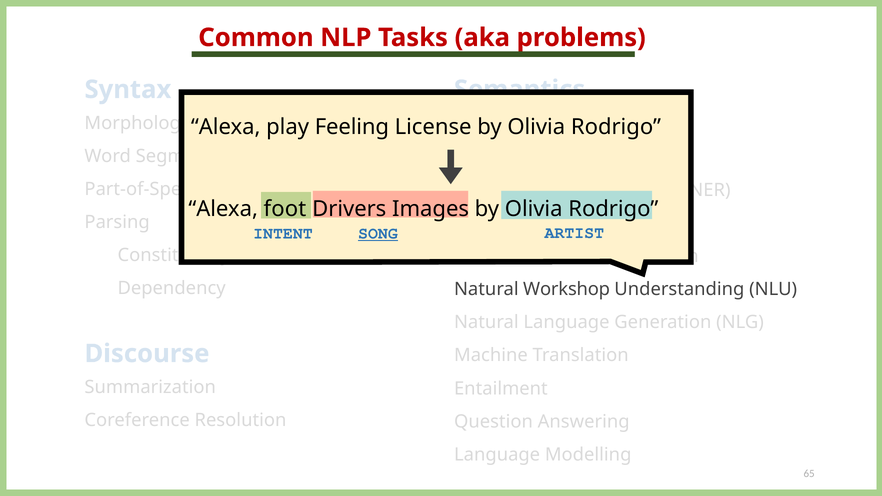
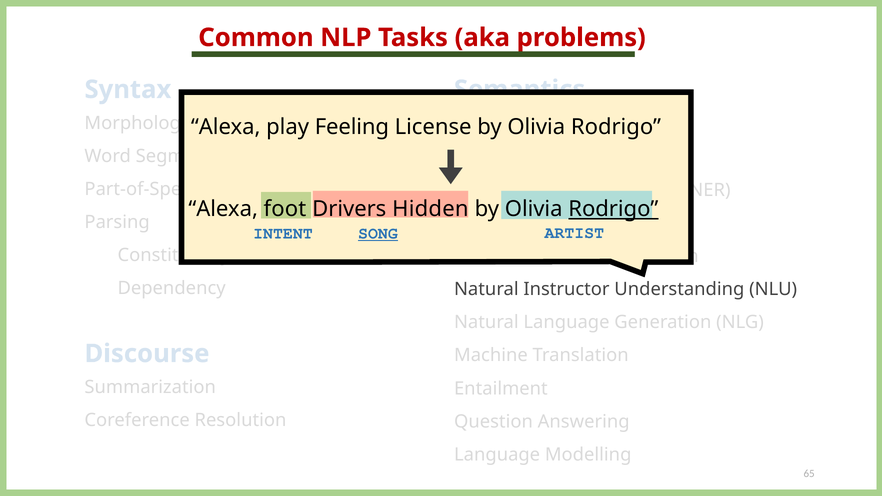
Images: Images -> Hidden (430, 209)
Rodrigo underline: none -> present (613, 209)
Workshop: Workshop -> Instructor (566, 289)
